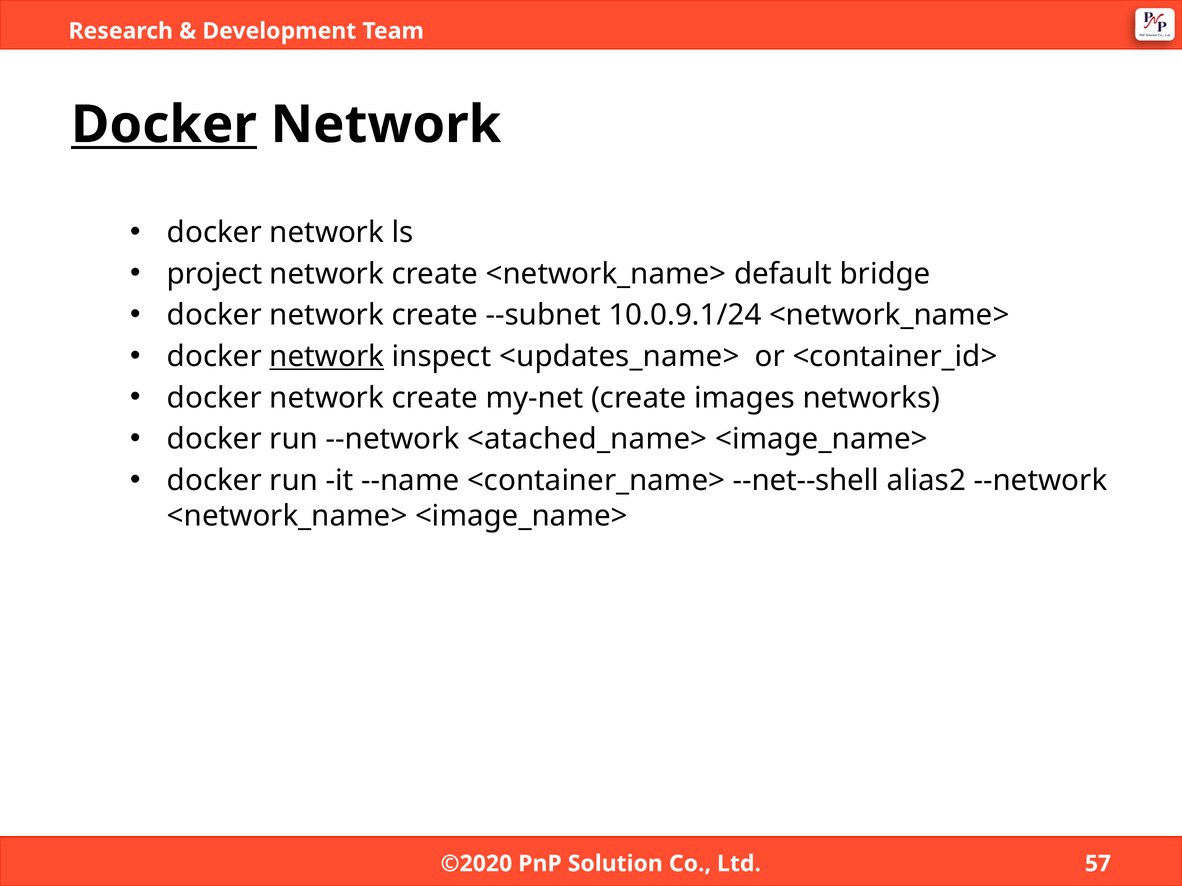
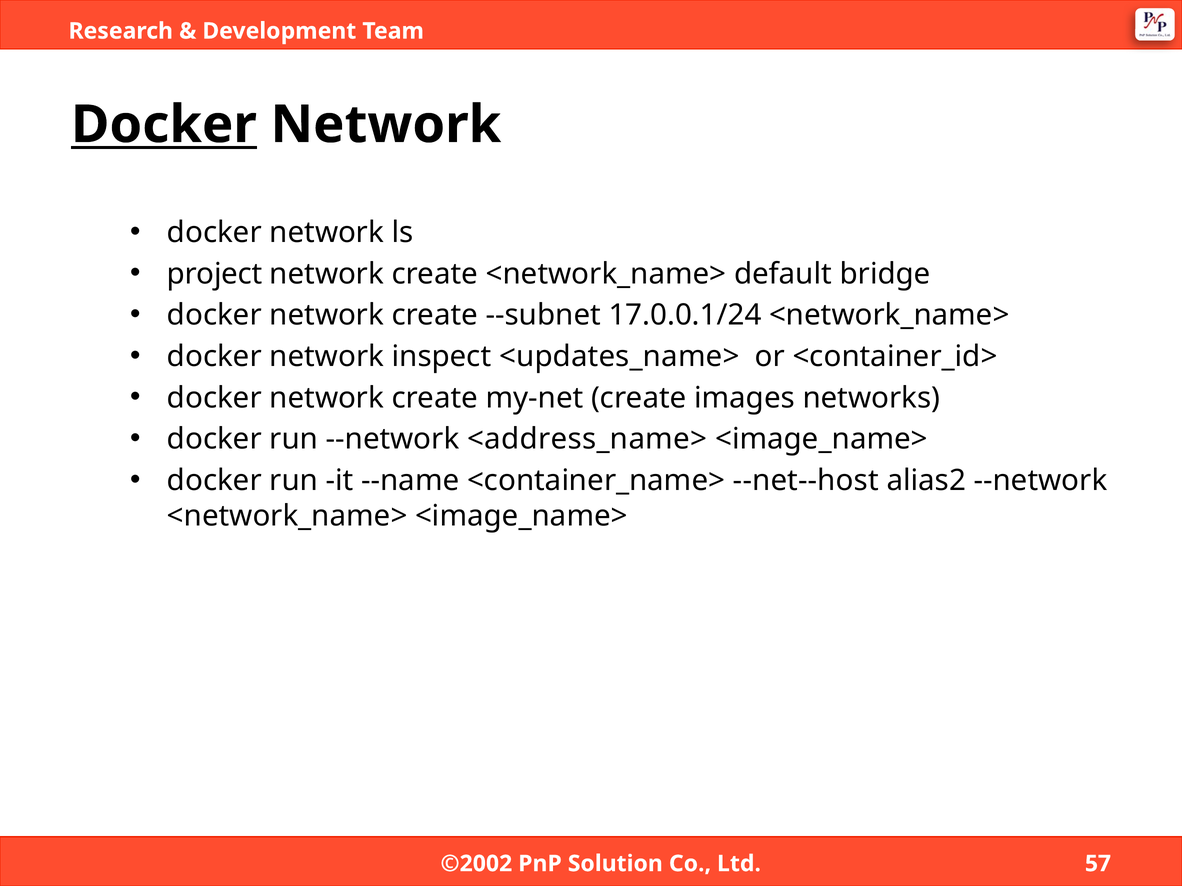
10.0.9.1/24: 10.0.9.1/24 -> 17.0.0.1/24 (685, 315)
network underline: present -> none (327, 357)
<atached_name>: <atached_name> -> <address_name> (587, 439)
--net--shell: --net--shell -> --net--host (806, 481)
©2020: ©2020 -> ©2002 (476, 864)
